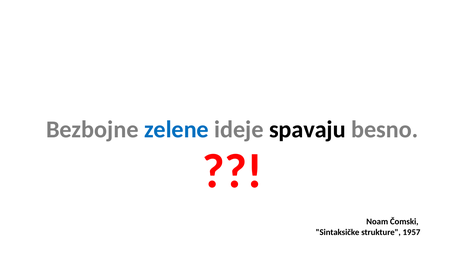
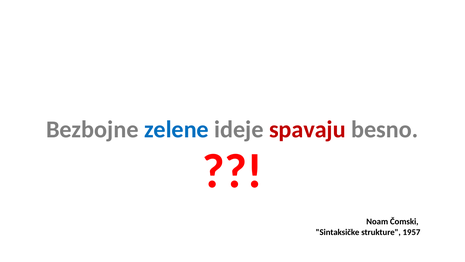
spavaju colour: black -> red (307, 129)
